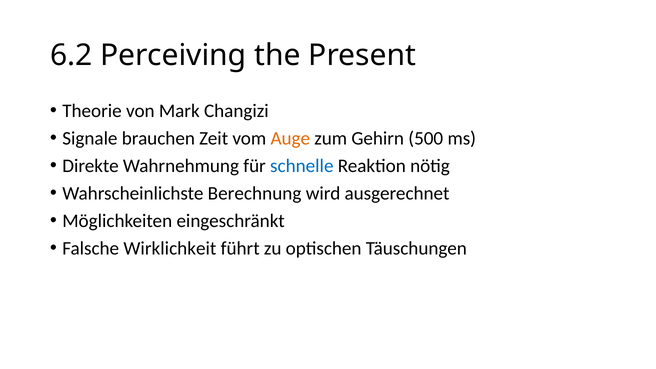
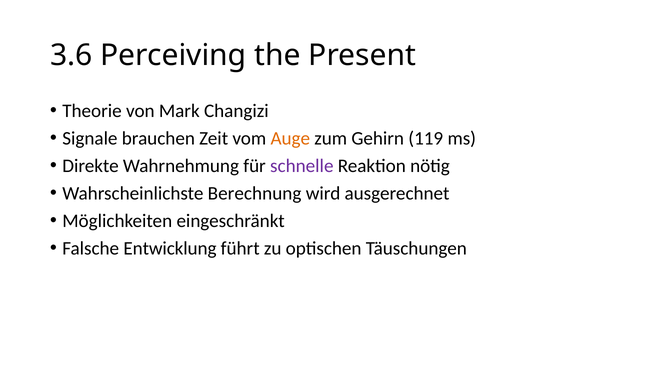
6.2: 6.2 -> 3.6 (71, 55)
500: 500 -> 119 (426, 138)
schnelle colour: blue -> purple (302, 166)
Wirklichkeit: Wirklichkeit -> Entwicklung (170, 248)
